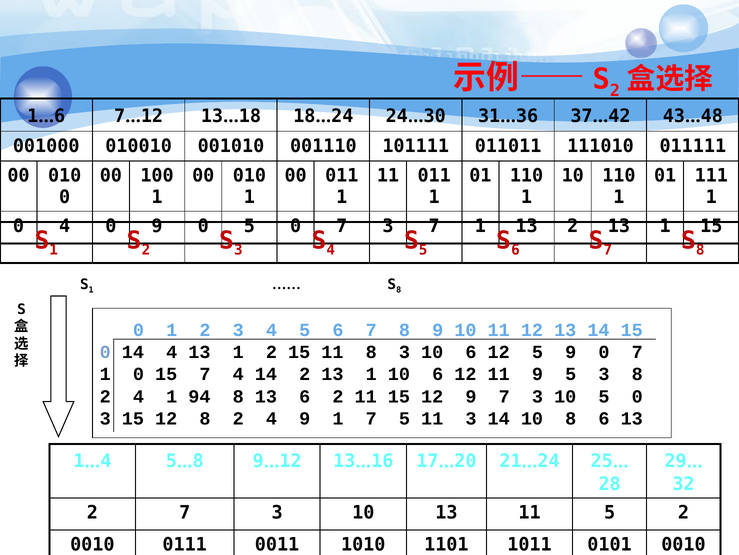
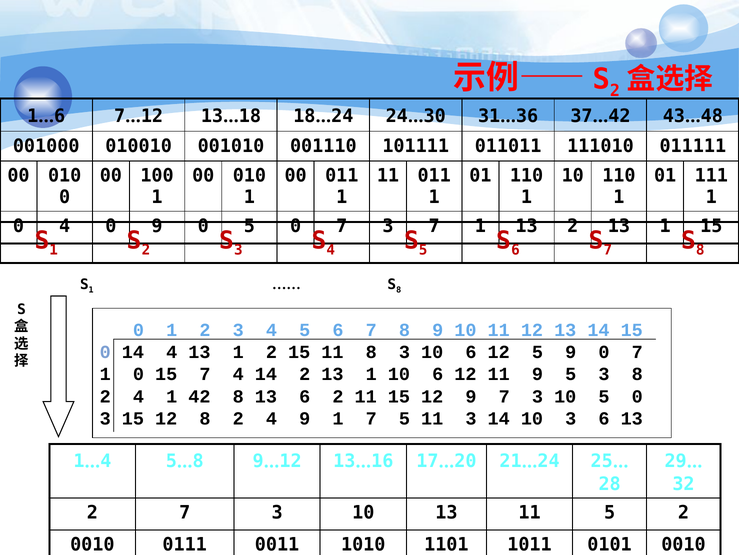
1 94: 94 -> 42 (199, 396)
10 8: 8 -> 3 (571, 418)
